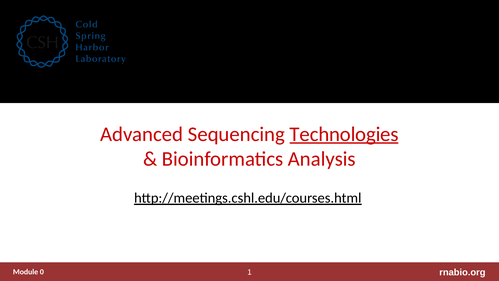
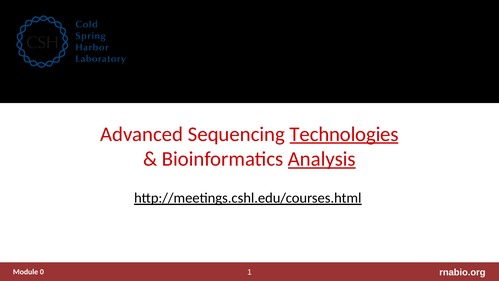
Analysis underline: none -> present (322, 159)
